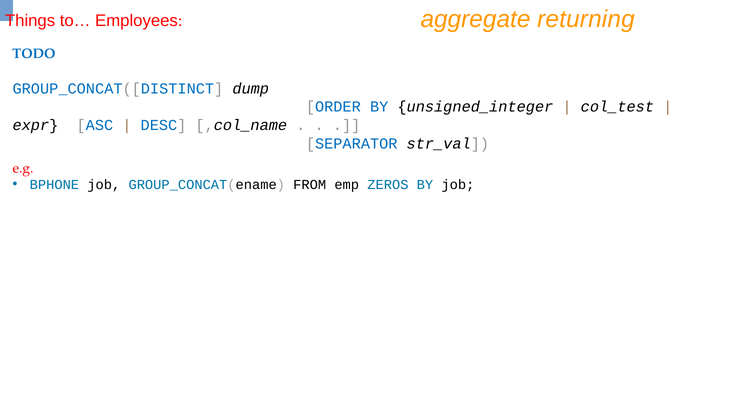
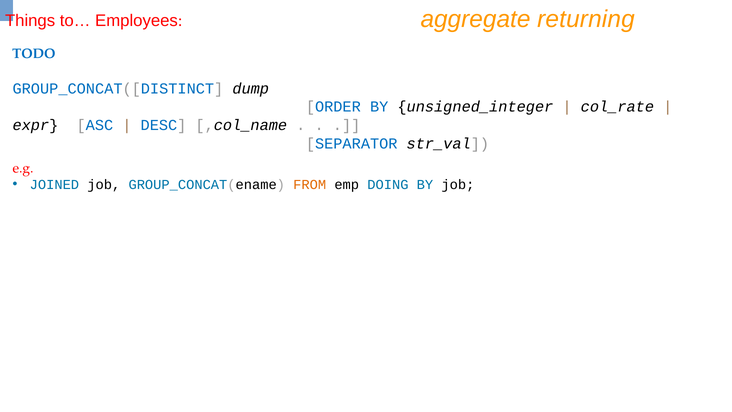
col_test: col_test -> col_rate (617, 107)
BPHONE: BPHONE -> JOINED (54, 185)
FROM colour: black -> orange (310, 185)
ZEROS: ZEROS -> DOING (388, 185)
